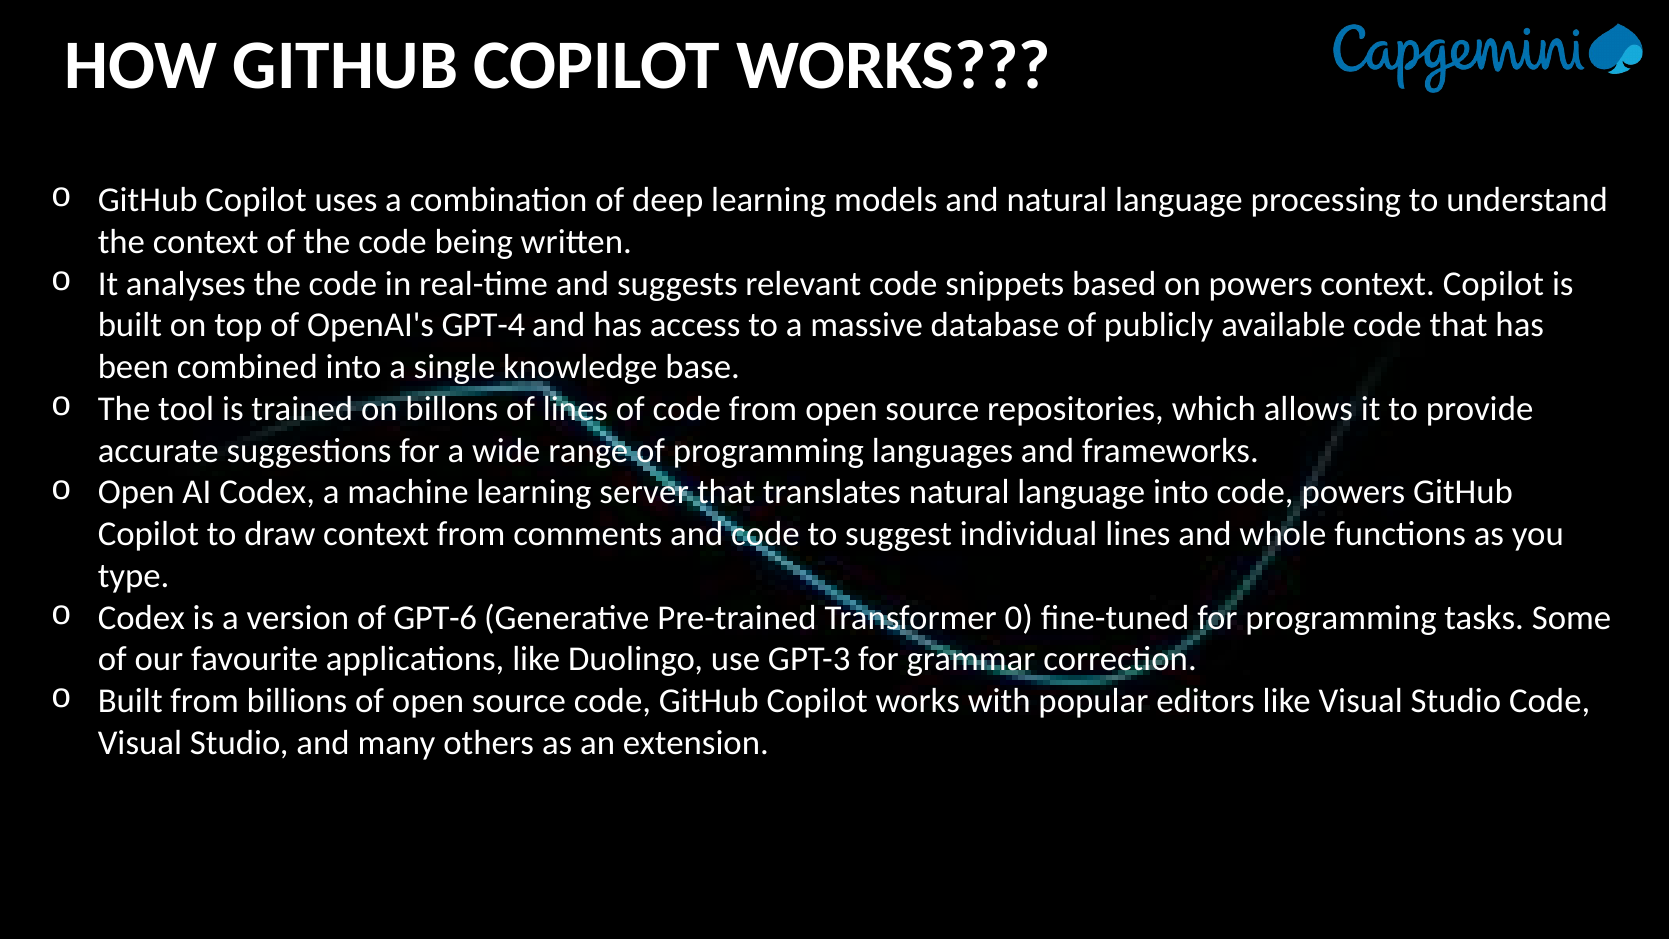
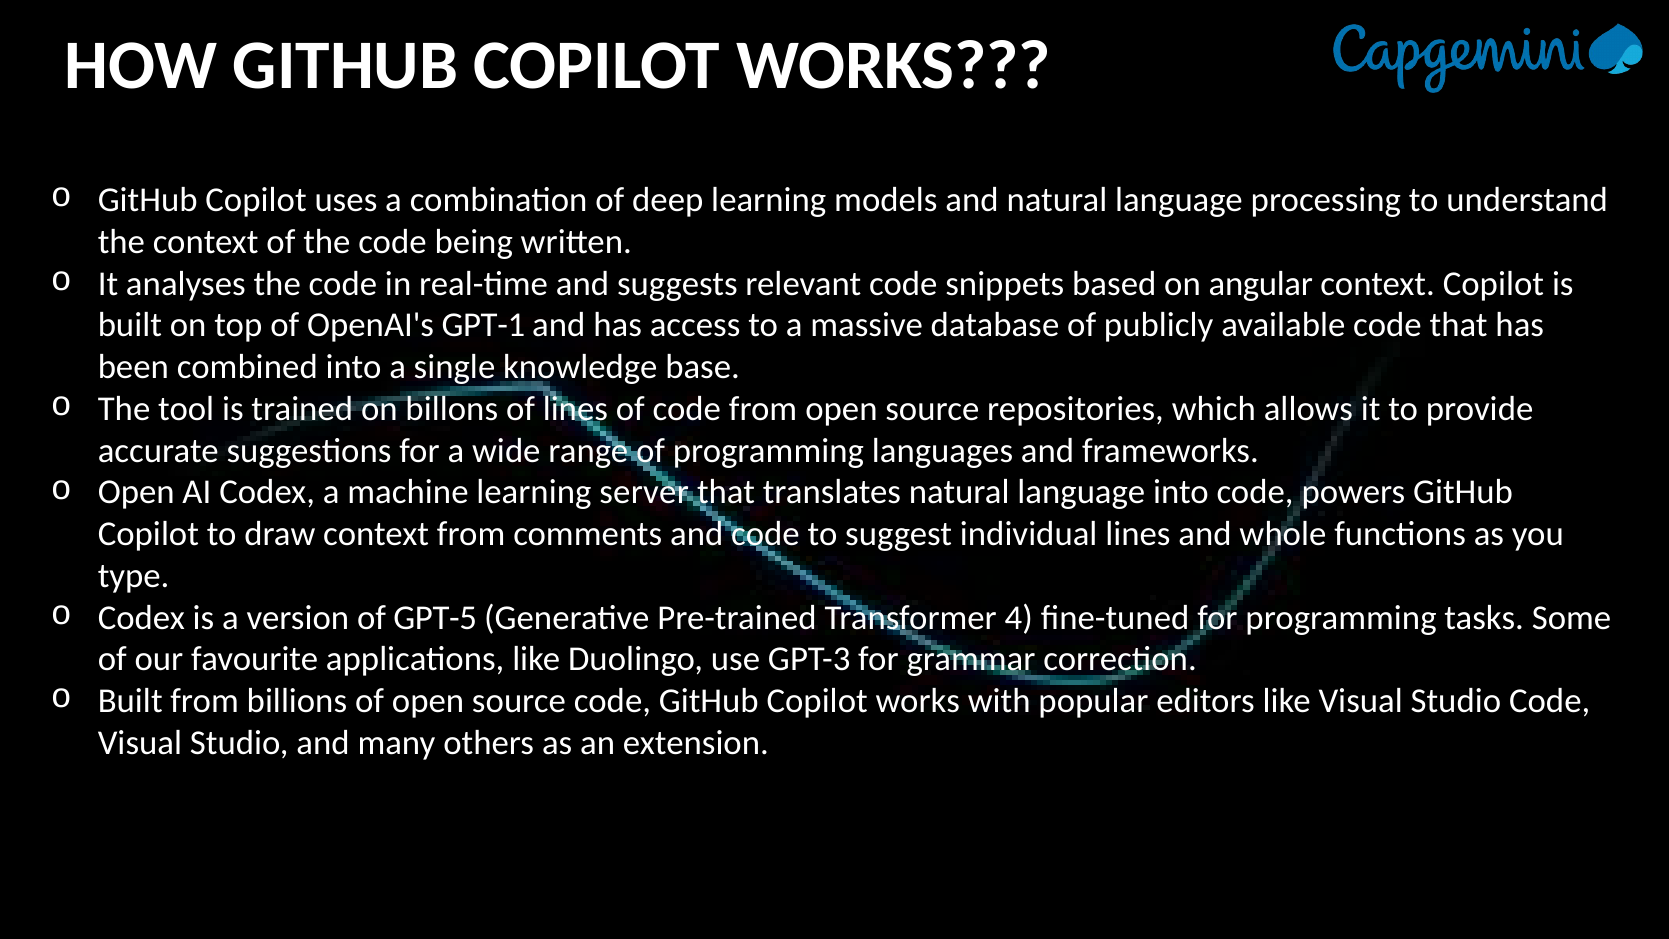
on powers: powers -> angular (1261, 284)
GPT-4: GPT-4 -> GPT-1 (483, 325)
GPT-6: GPT-6 -> GPT-5 (435, 617)
0: 0 -> 4 (1019, 617)
